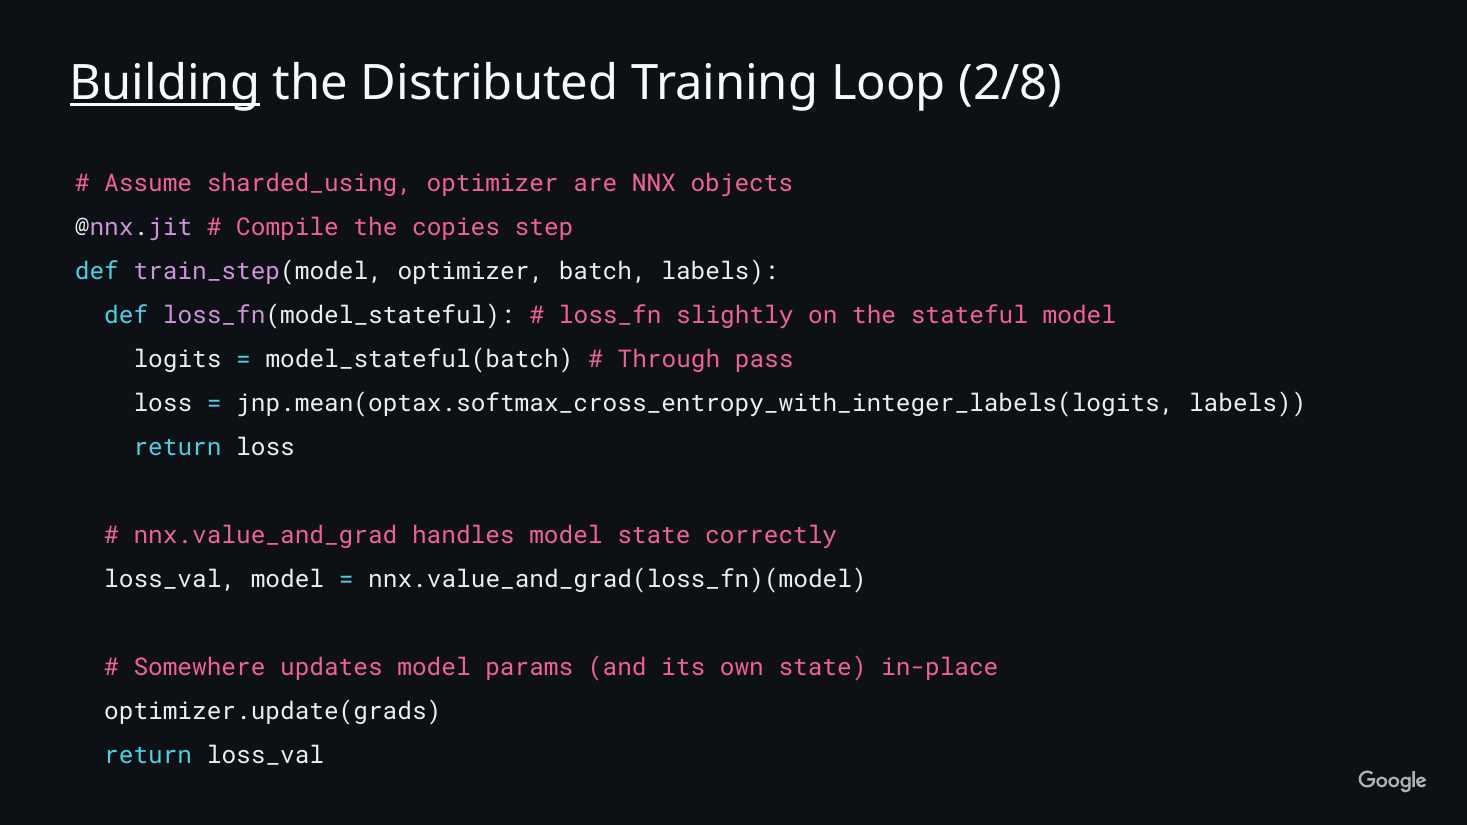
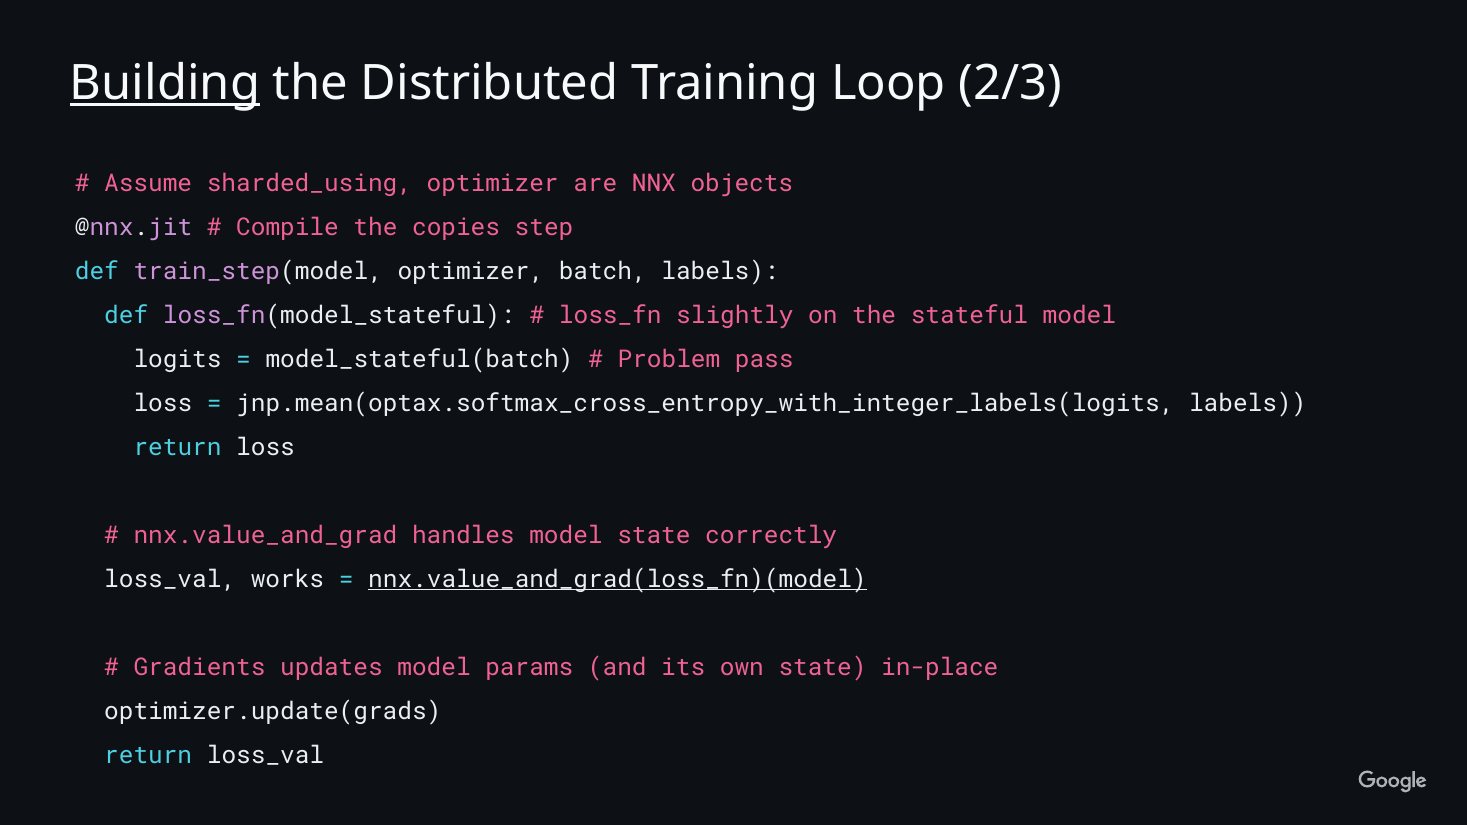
2/8: 2/8 -> 2/3 (1010, 83)
Through: Through -> Problem (669, 359)
loss_val model: model -> works (287, 579)
nnx.value_and_grad(loss_fn)(model underline: none -> present (617, 579)
Somewhere: Somewhere -> Gradients (199, 667)
